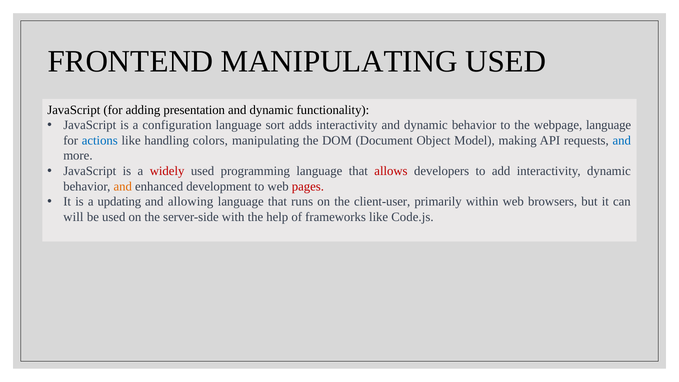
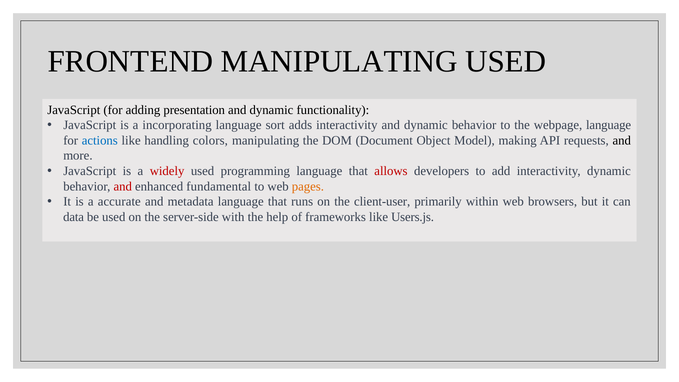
configuration: configuration -> incorporating (177, 125)
and colour: blue -> black (622, 140)
and colour: orange -> red (123, 186)
development: development -> fundamental (219, 186)
pages colour: red -> orange (308, 186)
updating: updating -> accurate (119, 202)
allowing: allowing -> metadata (191, 202)
will: will -> data (74, 217)
Code.js: Code.js -> Users.js (413, 217)
